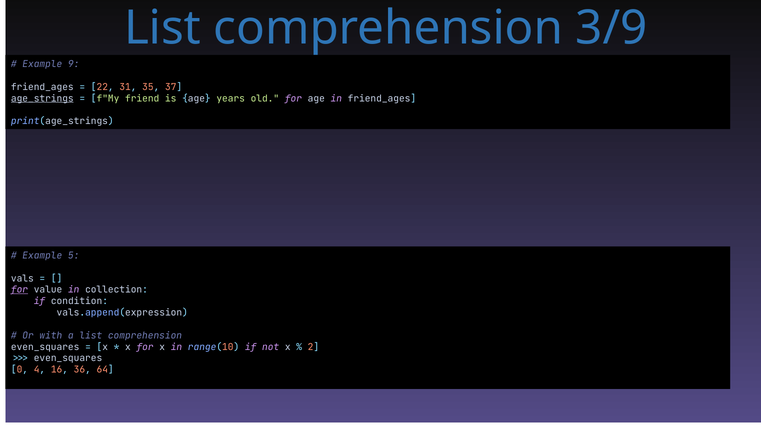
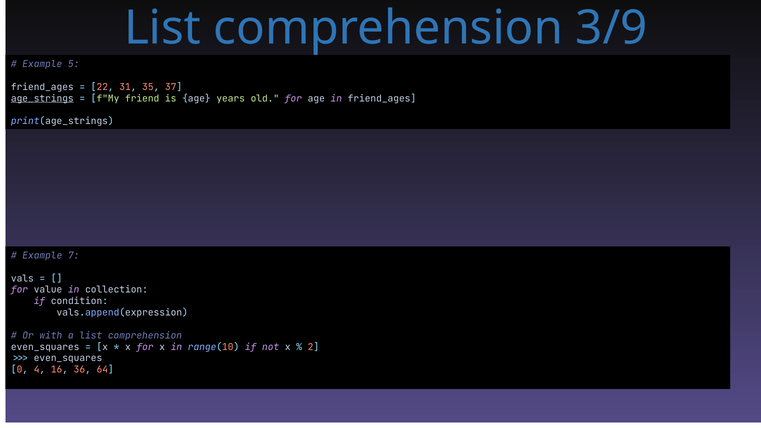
9: 9 -> 5 (74, 64)
5: 5 -> 7 (74, 256)
for underline: present -> none (19, 290)
